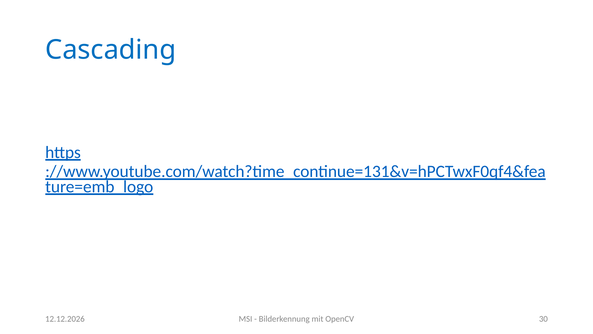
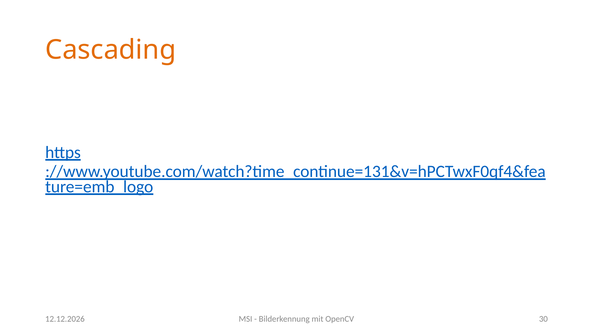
Cascading colour: blue -> orange (111, 50)
